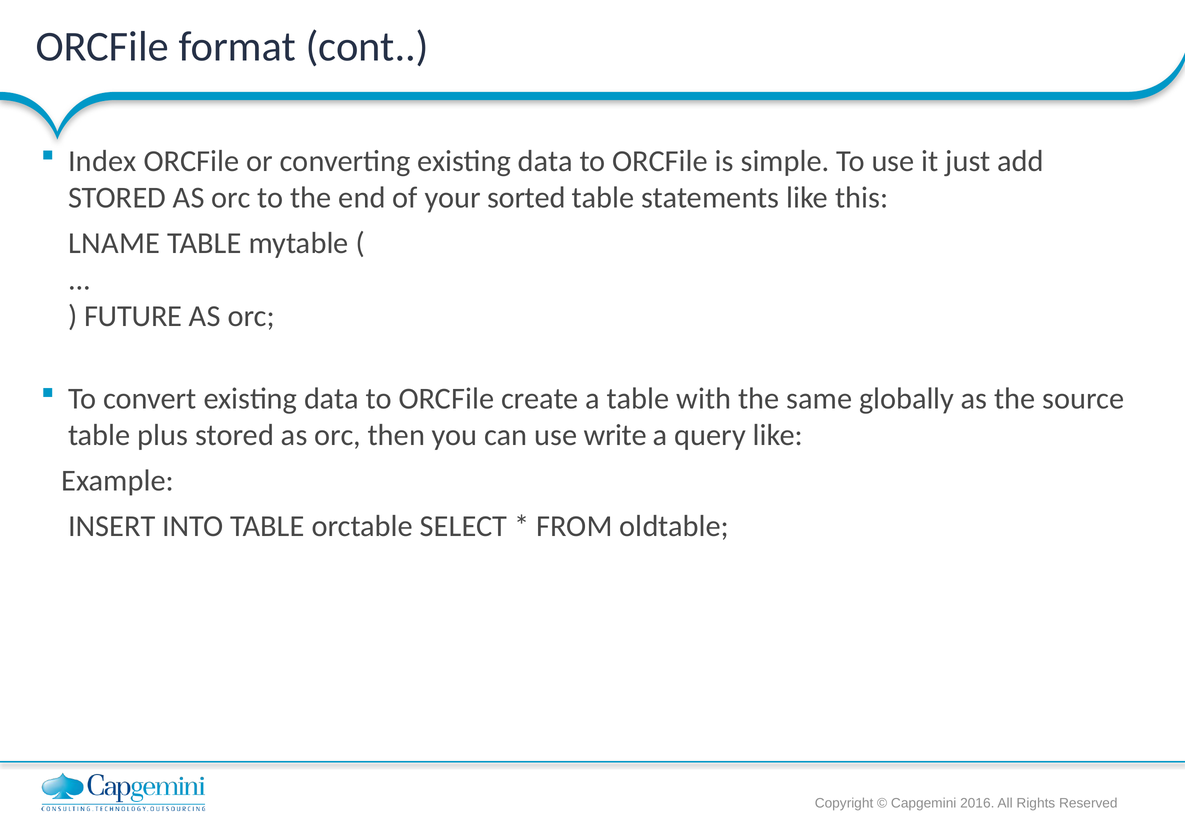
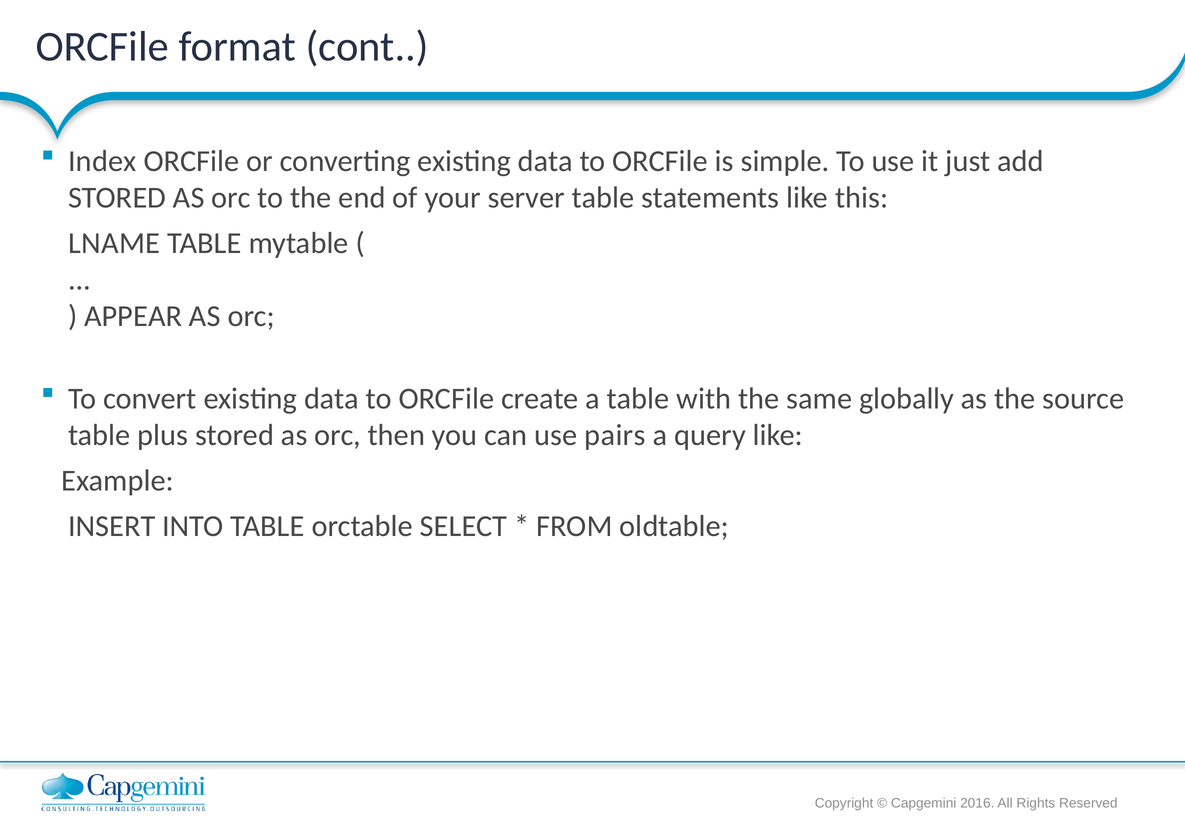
sorted: sorted -> server (526, 198)
FUTURE: FUTURE -> APPEAR (133, 316)
write: write -> pairs (615, 435)
